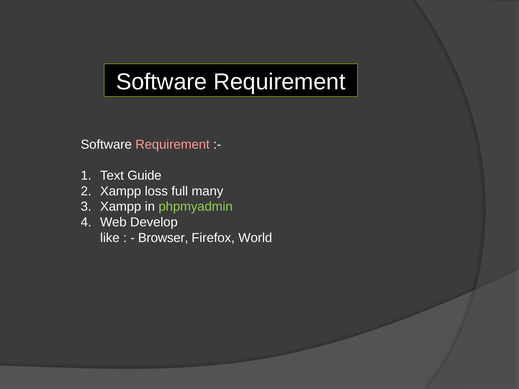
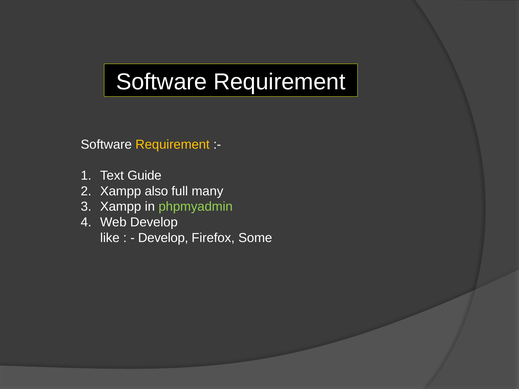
Requirement colour: pink -> yellow (173, 145)
loss: loss -> also (156, 191)
Browser: Browser -> Develop (163, 238)
World: World -> Some (255, 238)
